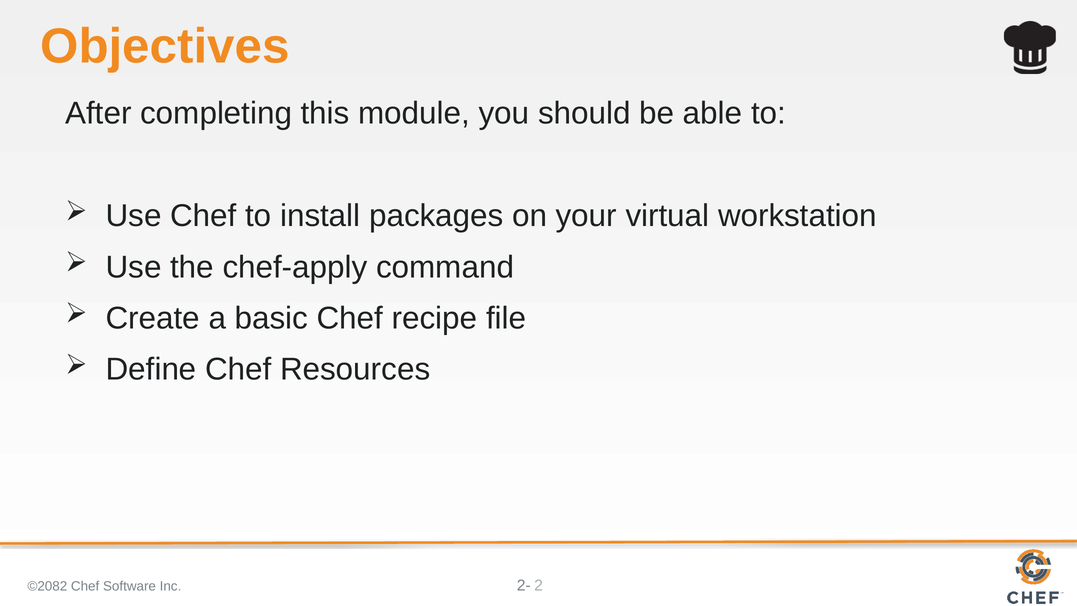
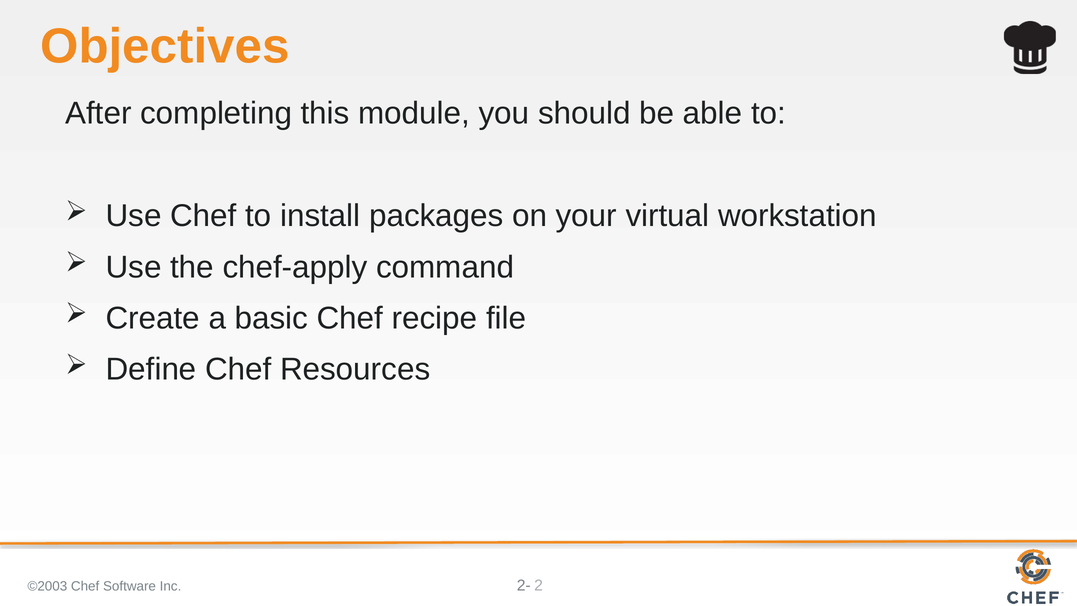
©2082: ©2082 -> ©2003 (47, 586)
